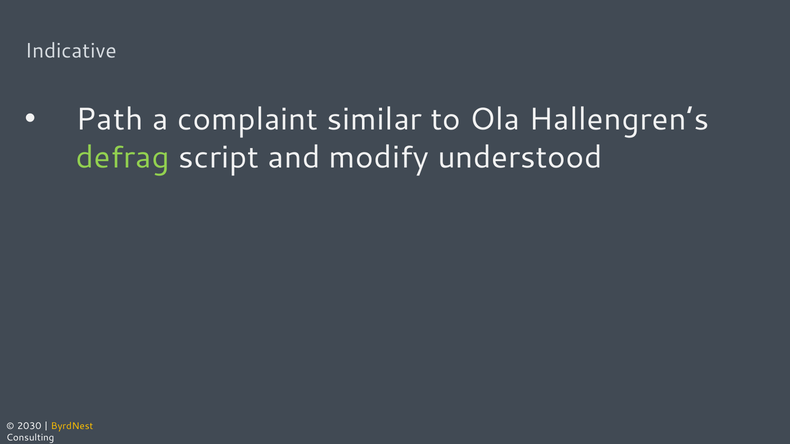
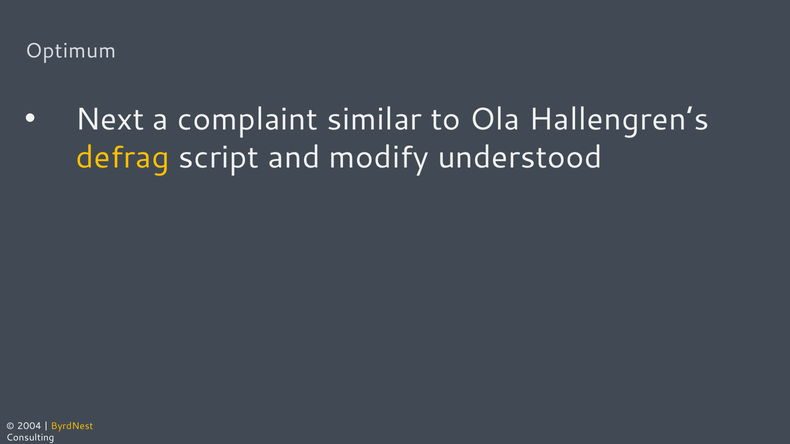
Indicative: Indicative -> Optimum (71, 51)
Path: Path -> Next (110, 120)
defrag colour: light green -> yellow (123, 157)
2030: 2030 -> 2004 (29, 426)
